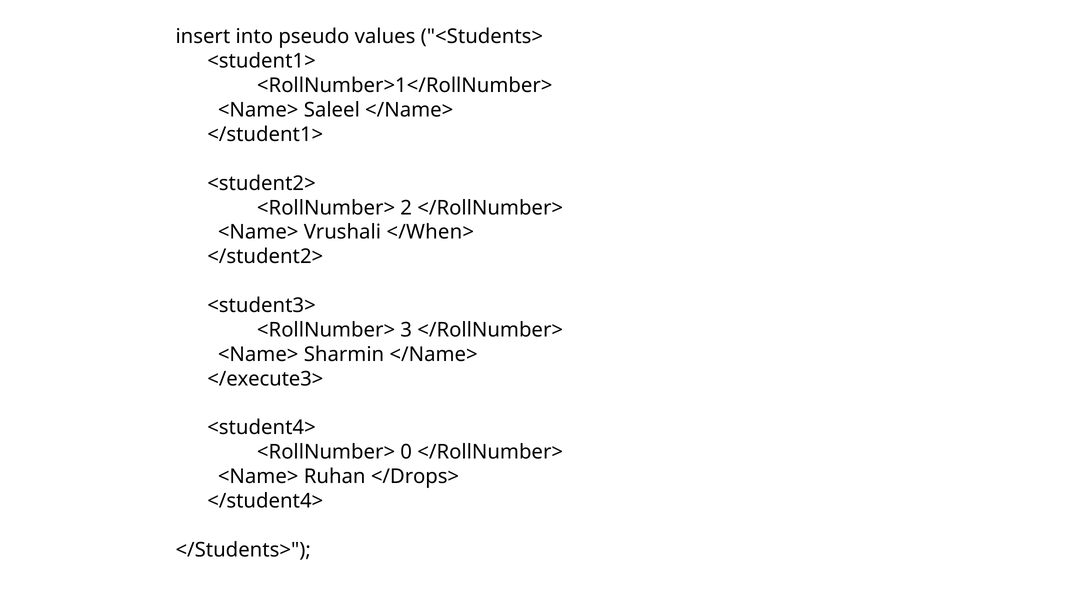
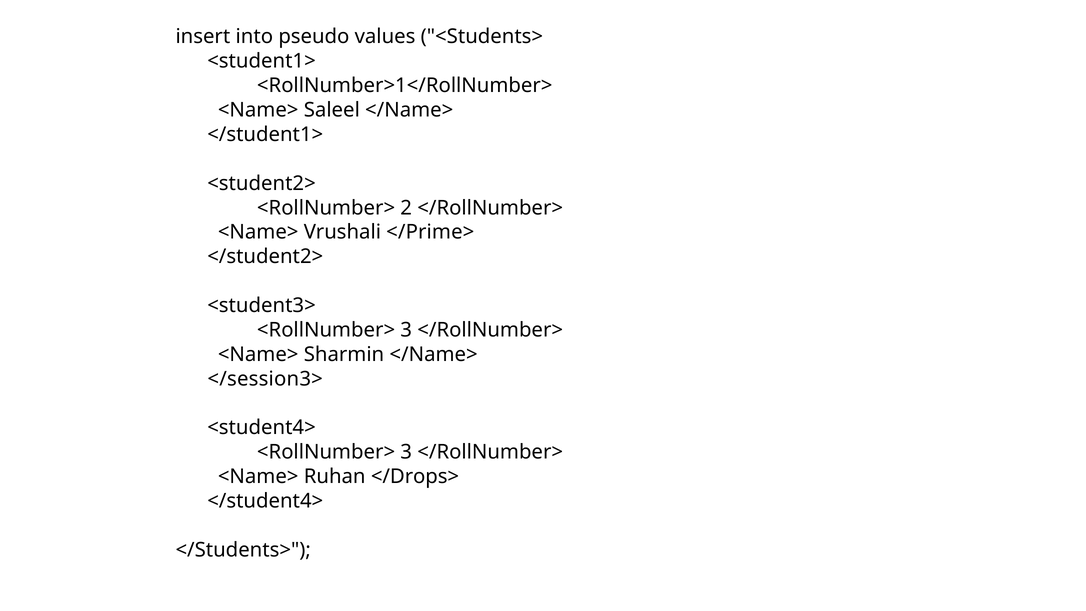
</When>: </When> -> </Prime> (430, 232)
</execute3>: </execute3> -> </session3> (265, 379)
0: 0 -> 3 (406, 452)
